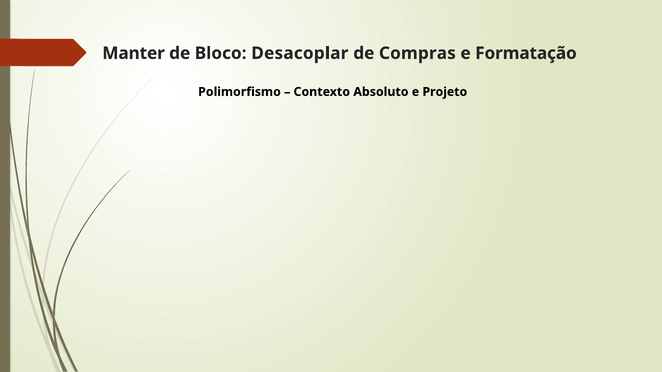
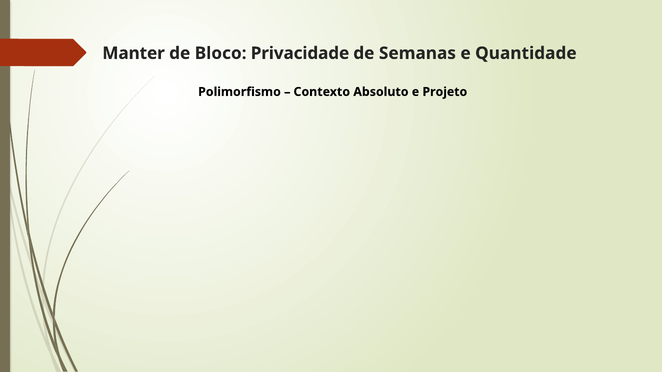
Desacoplar: Desacoplar -> Privacidade (300, 53)
Compras: Compras -> Semanas (417, 53)
Formatação: Formatação -> Quantidade (526, 53)
